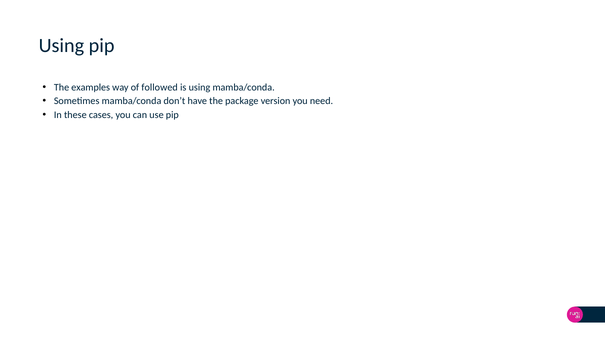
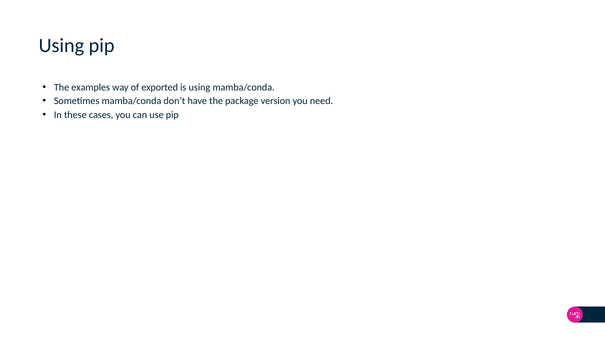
followed: followed -> exported (160, 87)
